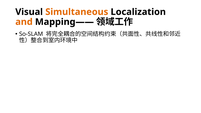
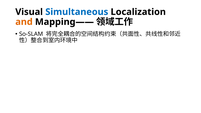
Simultaneous colour: orange -> blue (77, 12)
